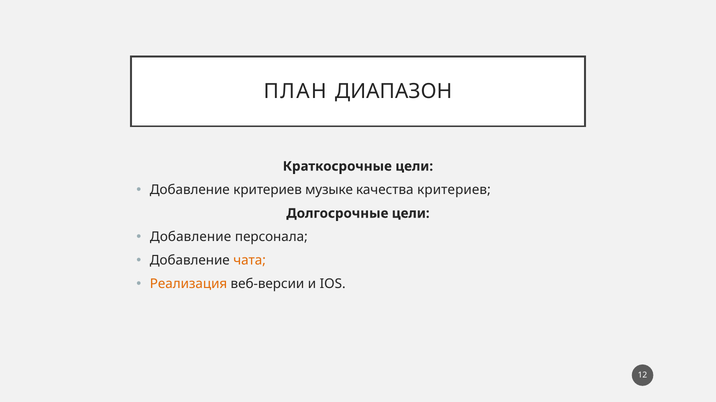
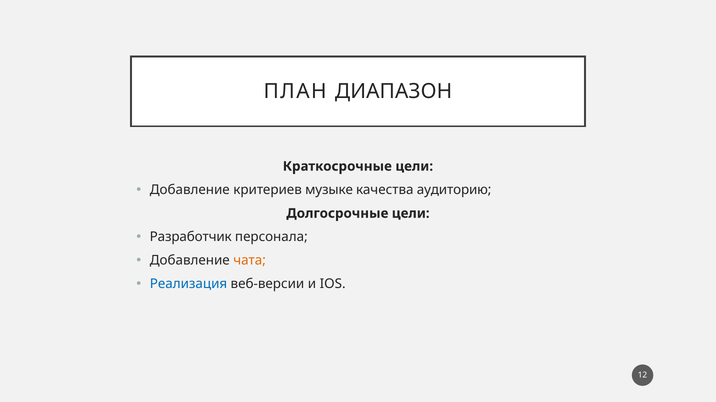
качества критериев: критериев -> аудиторию (454, 190)
Добавление: Добавление -> Разработчик (191, 237)
Реализация colour: orange -> blue (189, 284)
